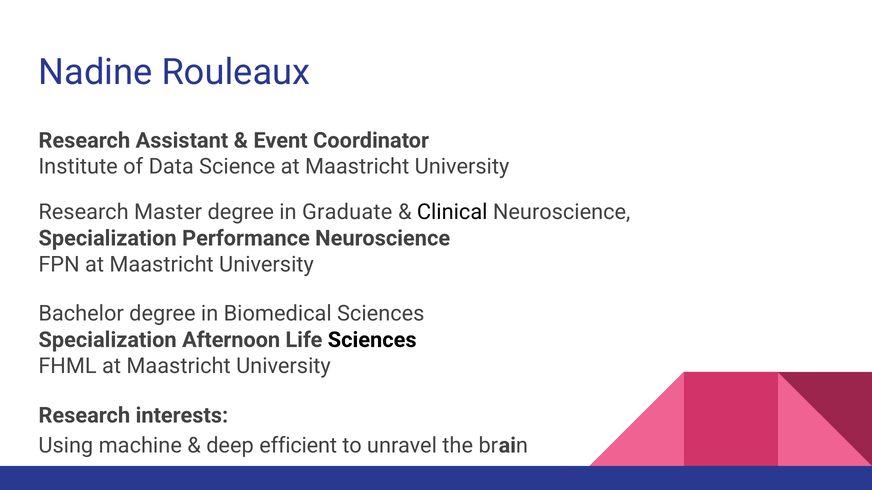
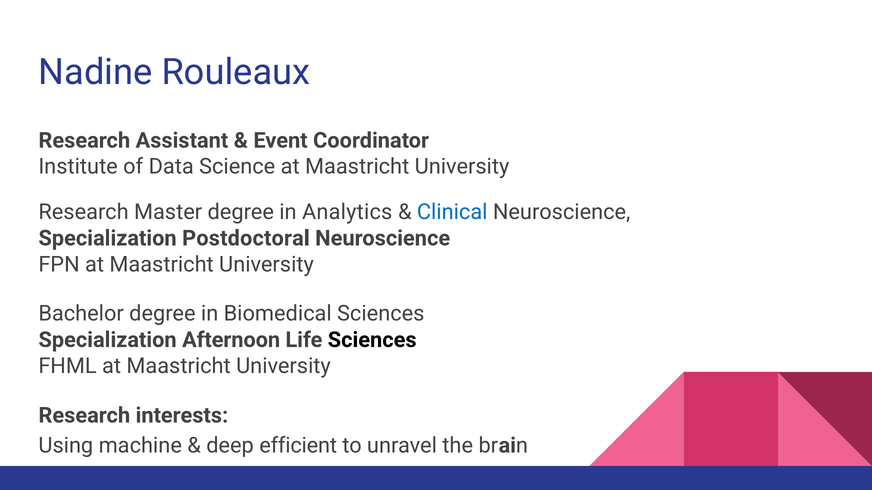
Graduate: Graduate -> Analytics (347, 212)
Clinical colour: black -> blue (452, 212)
Performance: Performance -> Postdoctoral (246, 238)
